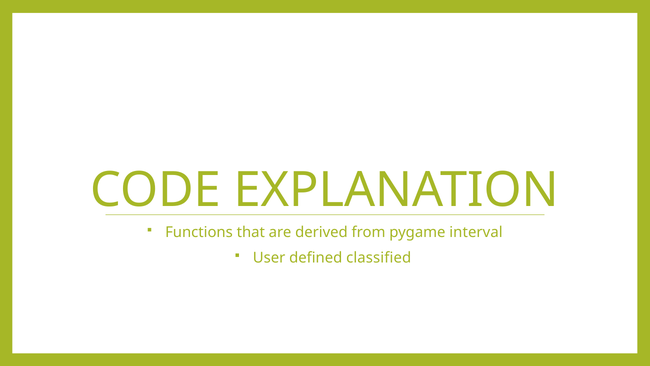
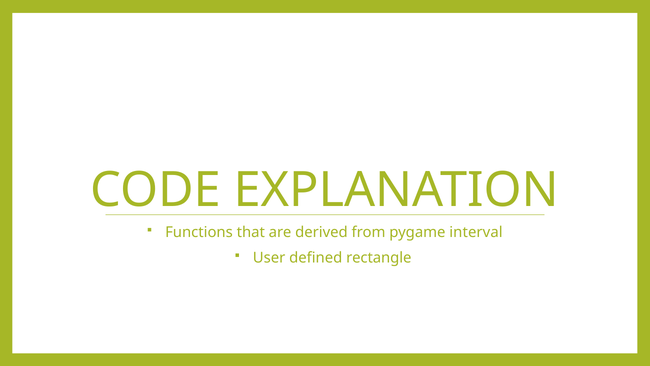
classified: classified -> rectangle (379, 257)
